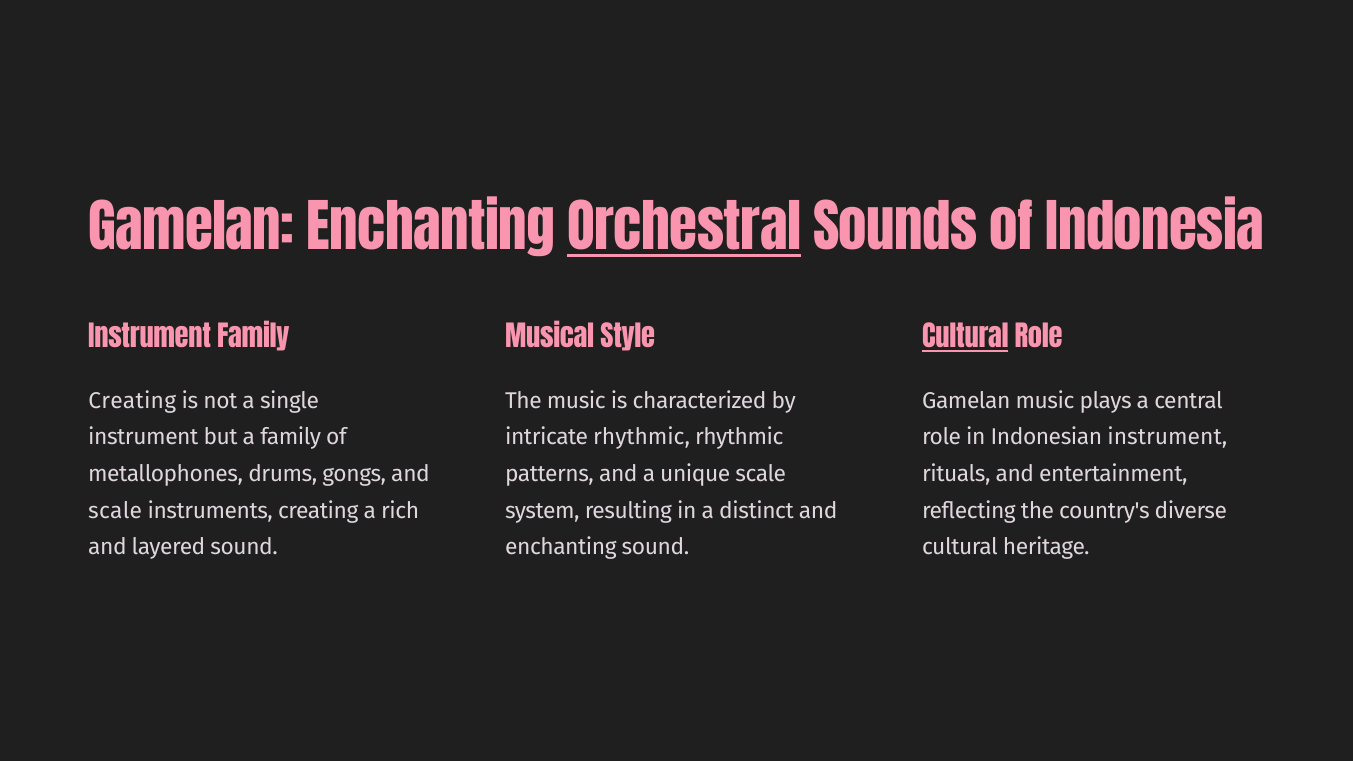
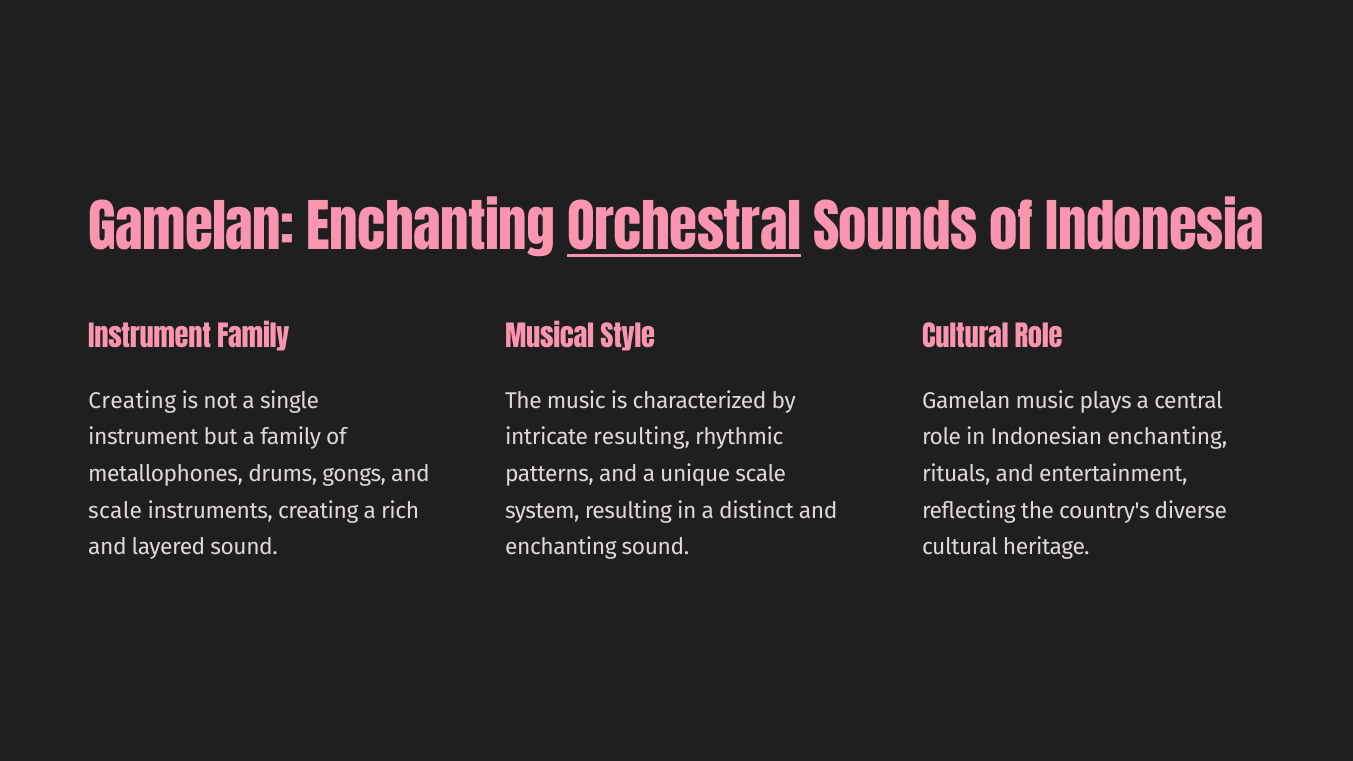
Cultural underline: present -> none (965, 339)
intricate rhythmic: rhythmic -> resulting (642, 438)
Indonesian instrument: instrument -> enchanting (1167, 438)
